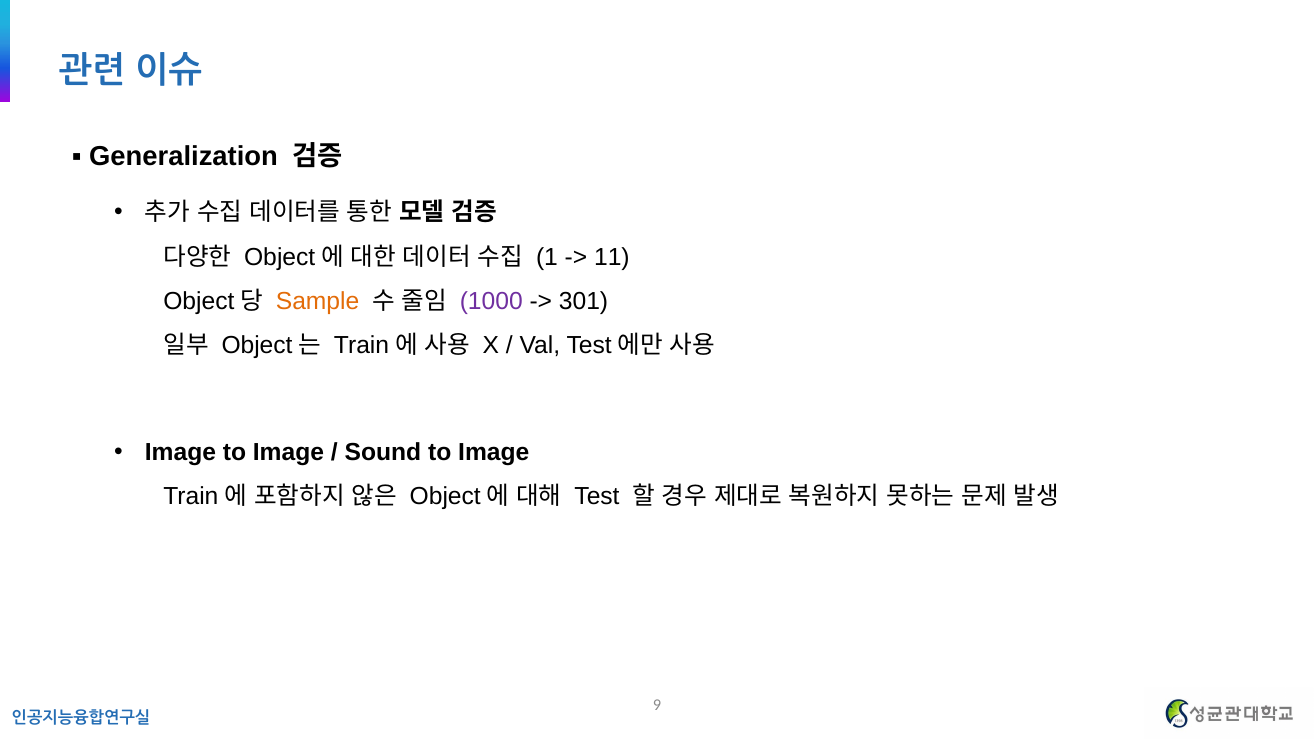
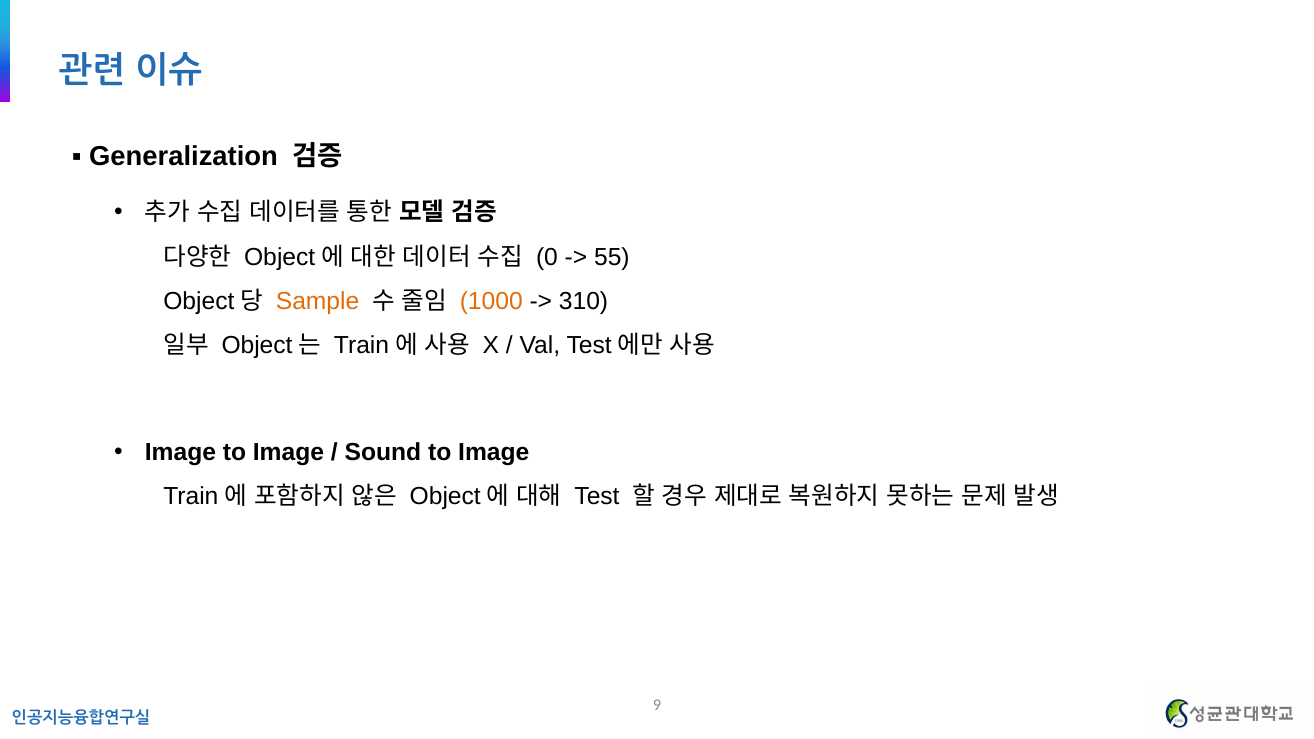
1: 1 -> 0 (547, 257)
11: 11 -> 55 (612, 257)
1000 colour: purple -> orange (491, 301)
301: 301 -> 310 (584, 301)
